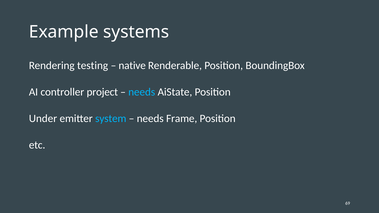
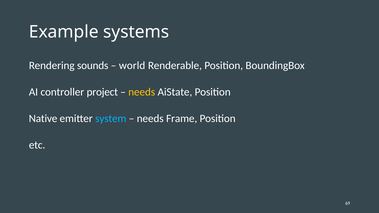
testing: testing -> sounds (93, 66)
native: native -> world (132, 66)
needs colour: light blue -> yellow (142, 92)
Under: Under -> Native (43, 119)
